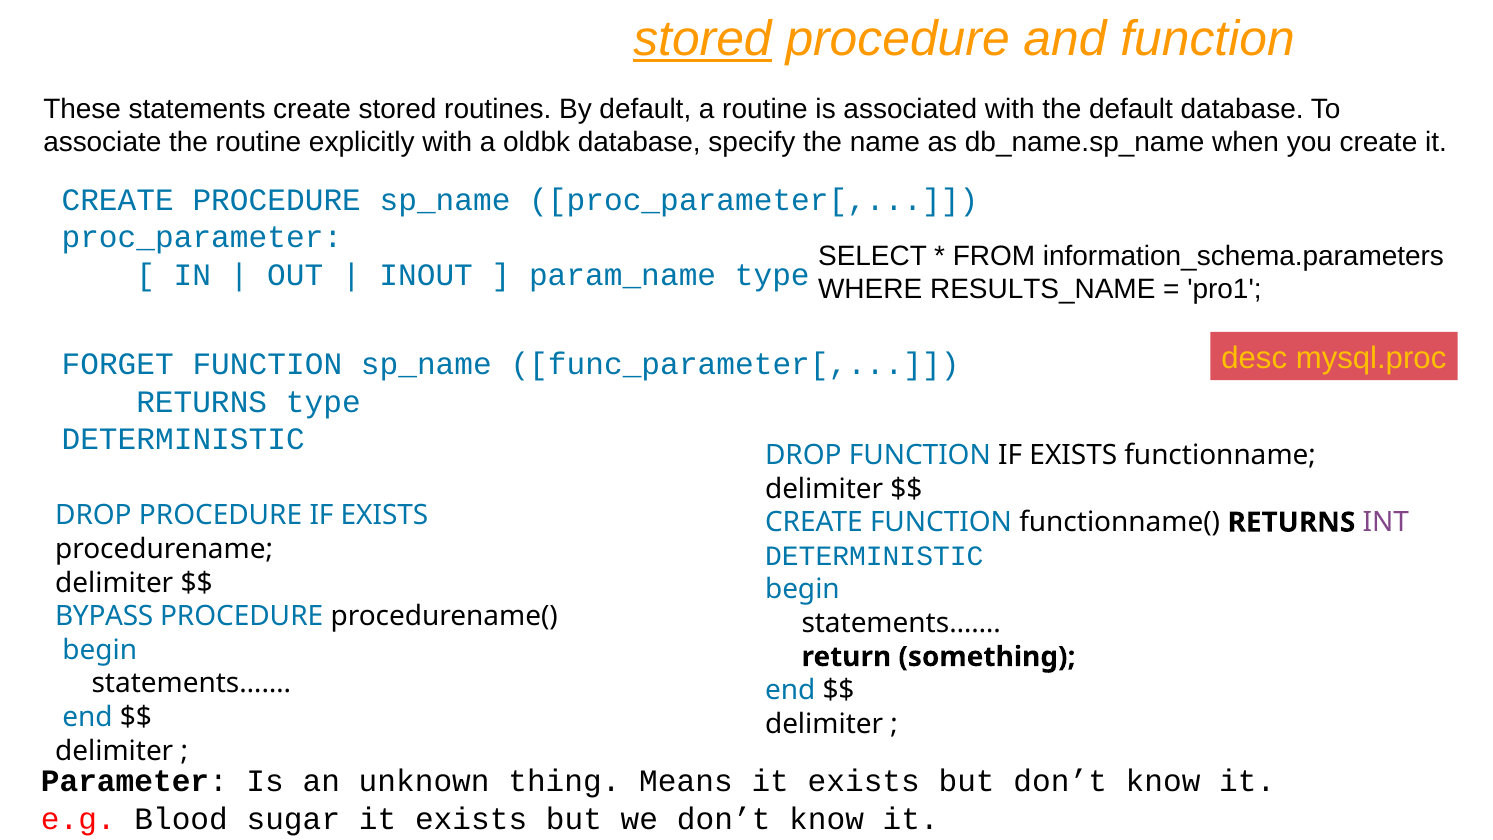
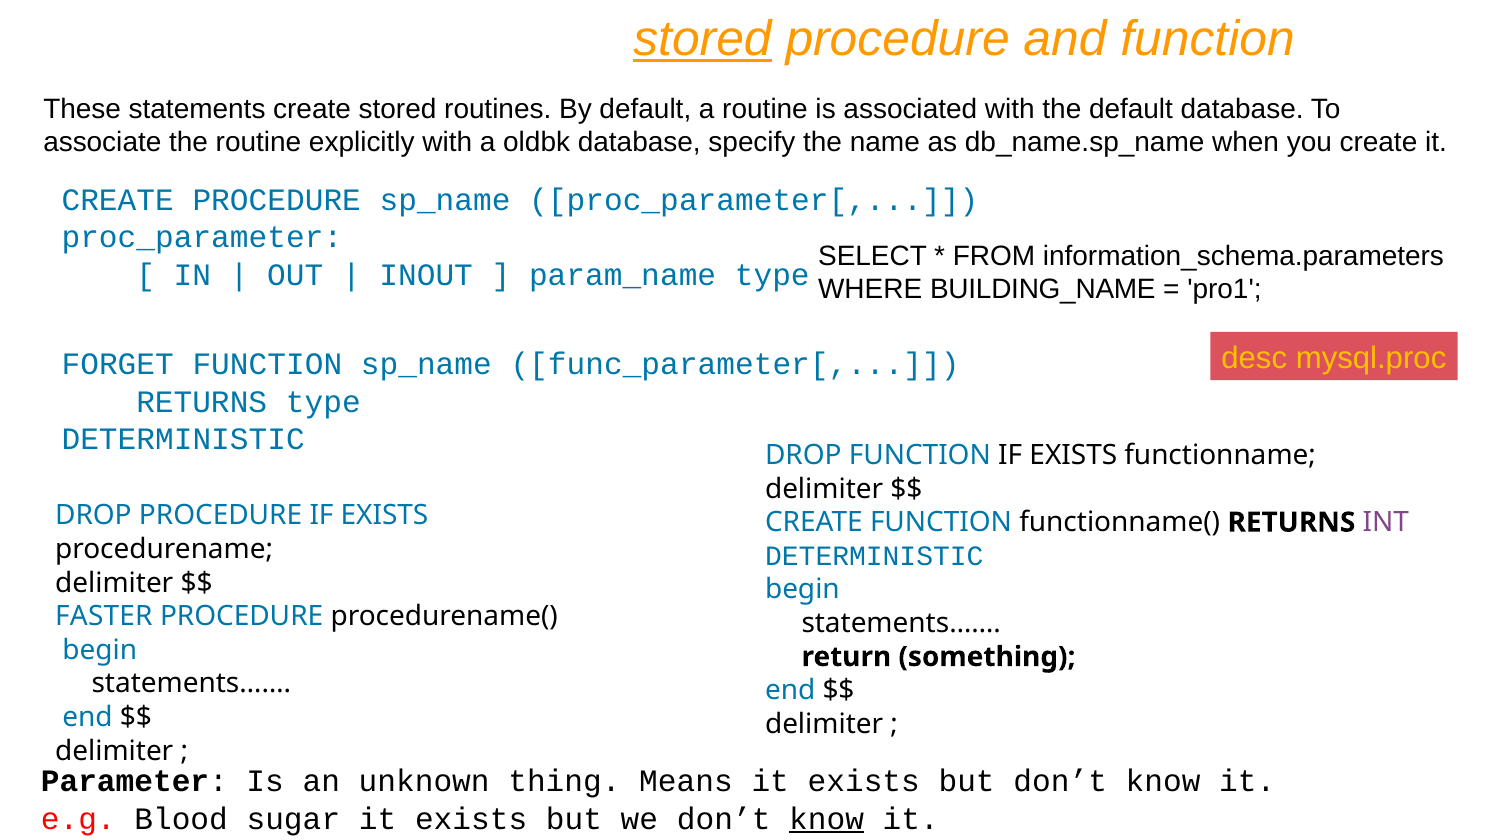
RESULTS_NAME: RESULTS_NAME -> BUILDING_NAME (1043, 289)
BYPASS: BYPASS -> FASTER (104, 616)
know underline: none -> present (827, 819)
